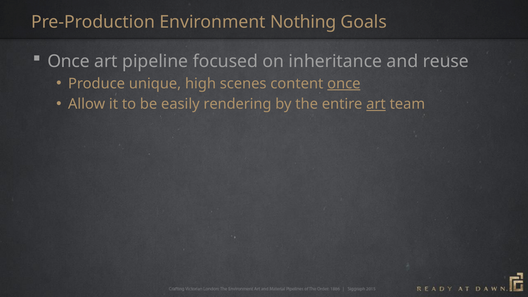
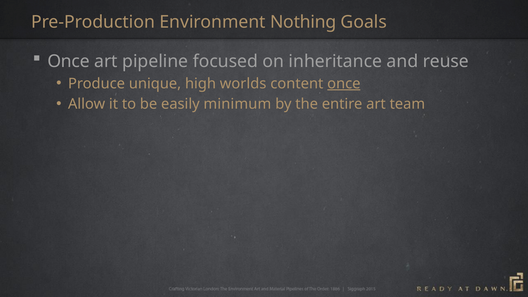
scenes: scenes -> worlds (243, 84)
rendering: rendering -> minimum (237, 104)
art underline: present -> none (376, 104)
